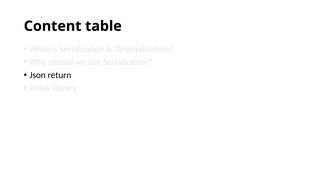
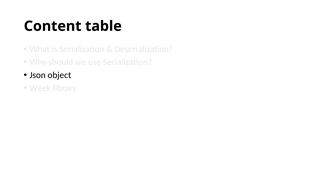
return: return -> object (59, 75)
